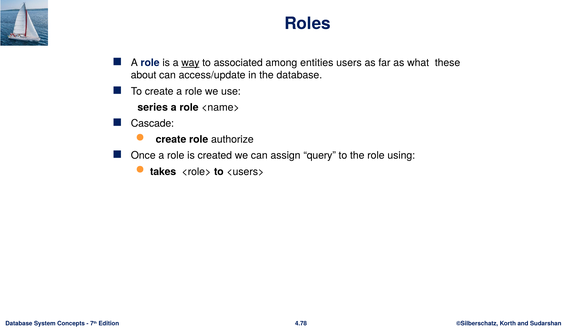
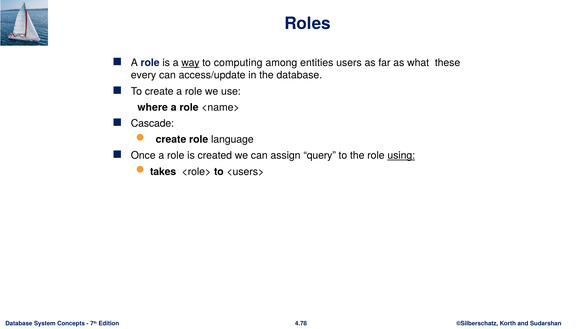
associated: associated -> computing (238, 63)
about: about -> every (144, 75)
series: series -> where (153, 107)
authorize: authorize -> language (232, 139)
using underline: none -> present (401, 156)
